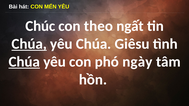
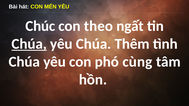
Giêsu: Giêsu -> Thêm (132, 44)
Chúa underline: present -> none (24, 62)
ngày: ngày -> cùng (137, 62)
